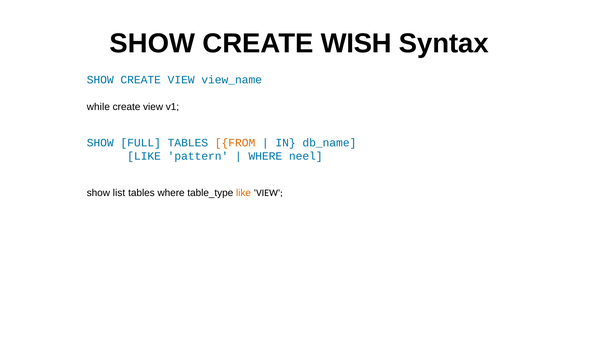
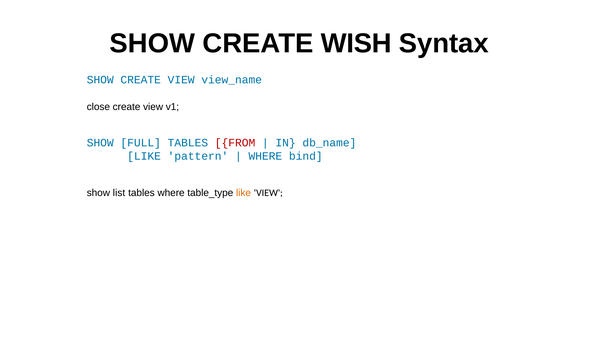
while: while -> close (98, 107)
FROM colour: orange -> red (235, 143)
neel: neel -> bind (306, 156)
